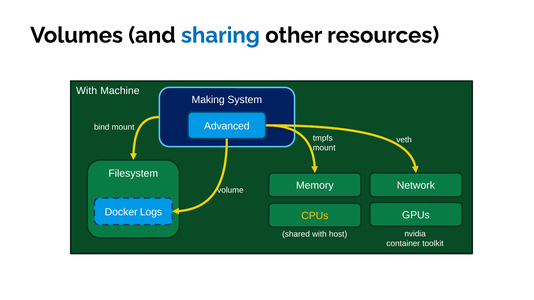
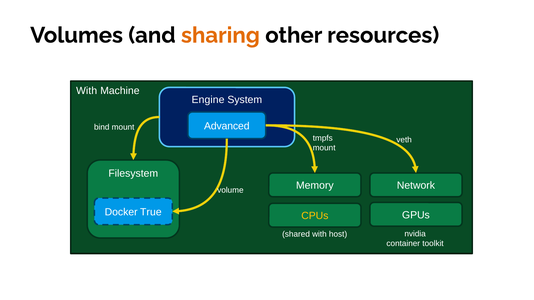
sharing colour: blue -> orange (220, 35)
Making: Making -> Engine (208, 100)
Logs: Logs -> True (151, 212)
